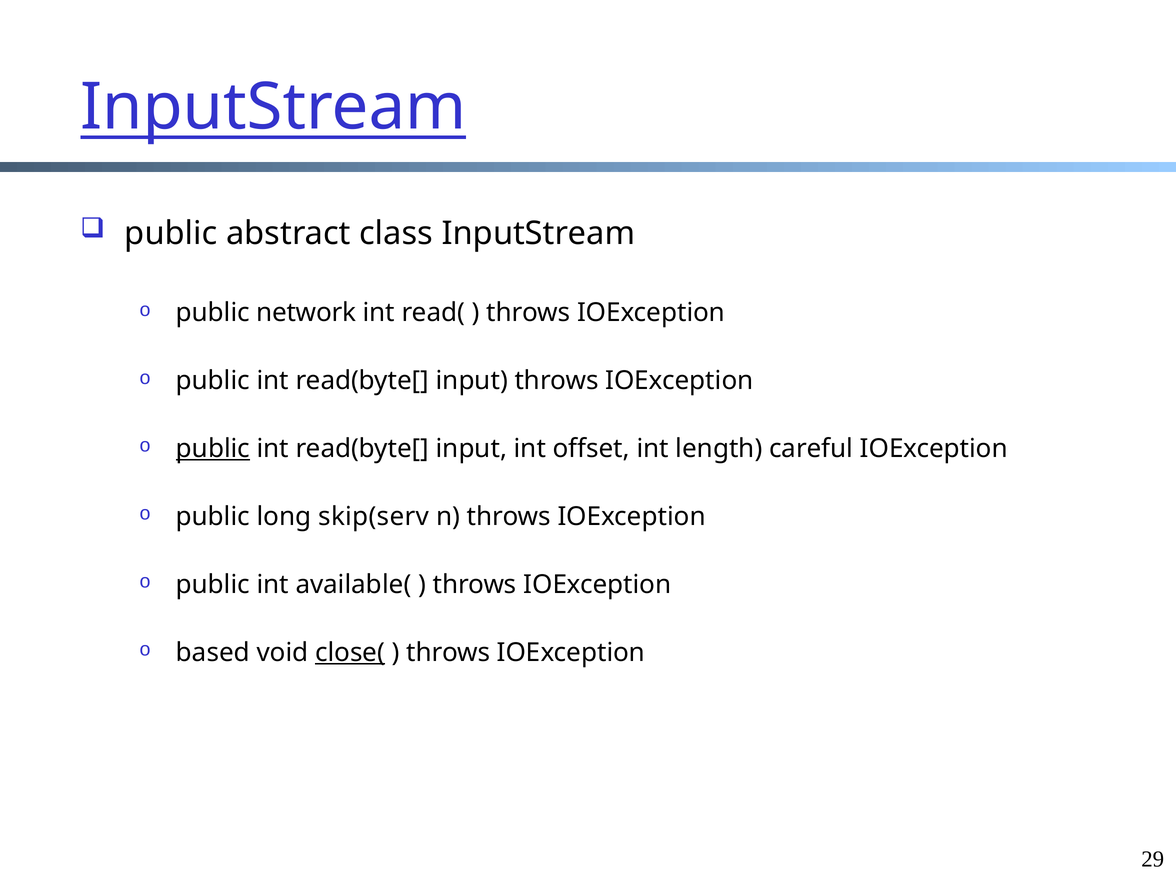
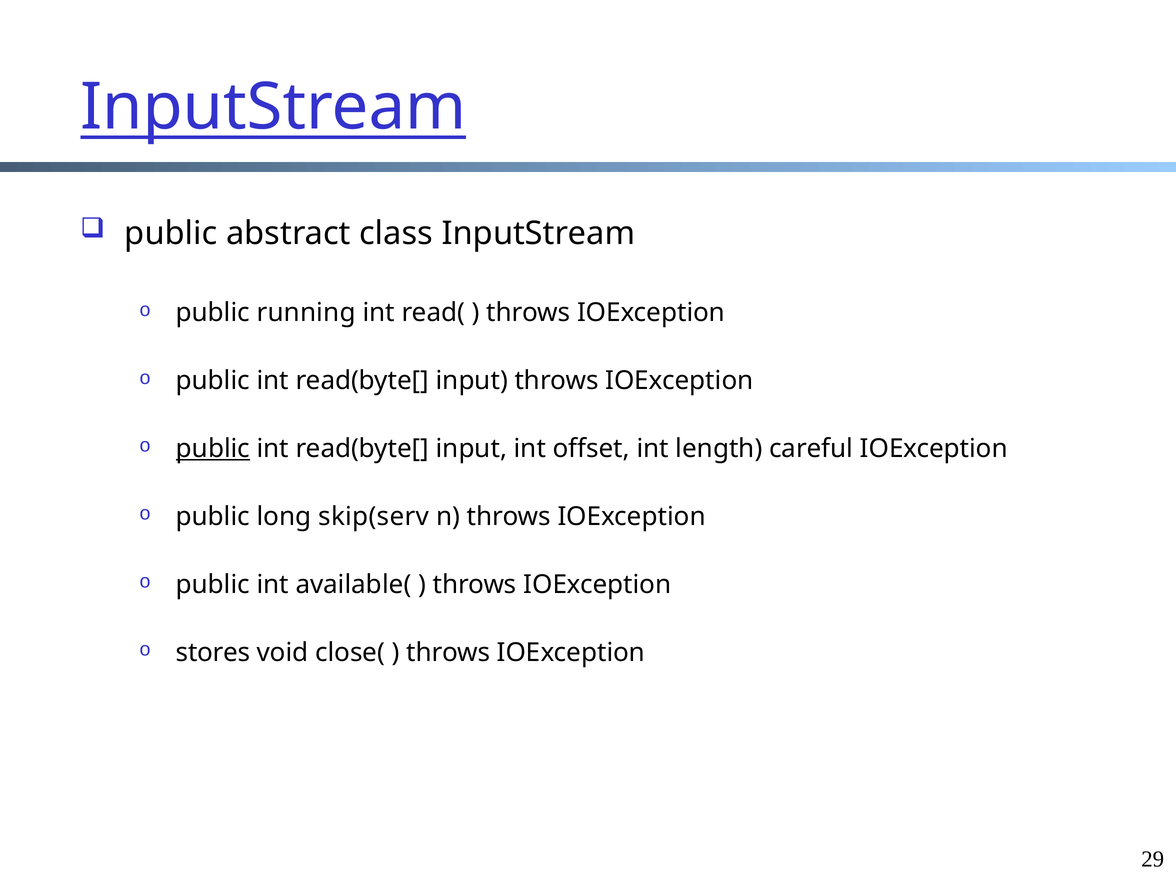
network: network -> running (306, 313)
based: based -> stores (213, 652)
close( underline: present -> none (350, 652)
